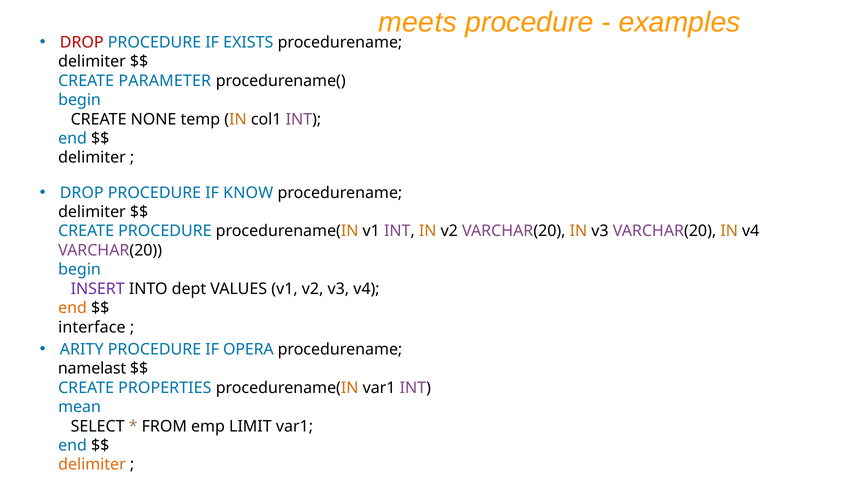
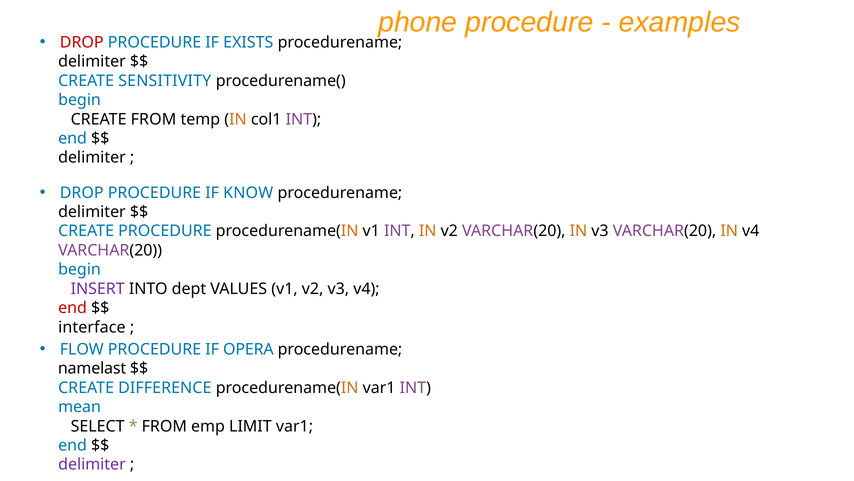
meets: meets -> phone (418, 22)
PARAMETER: PARAMETER -> SENSITIVITY (165, 81)
CREATE NONE: NONE -> FROM (153, 119)
end colour: orange -> red (73, 308)
ARITY: ARITY -> FLOW (82, 349)
PROPERTIES: PROPERTIES -> DIFFERENCE (165, 387)
delimiter colour: orange -> purple (92, 464)
